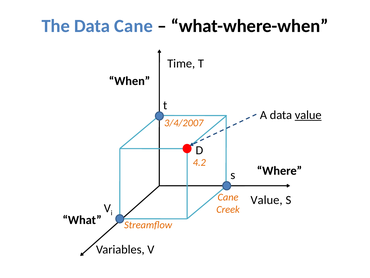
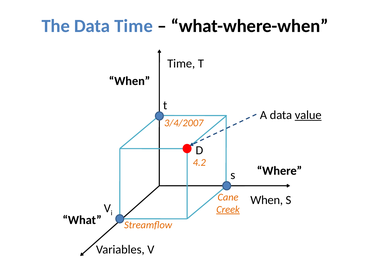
Data Cane: Cane -> Time (134, 26)
Value: Value -> When (267, 200)
Creek underline: none -> present (228, 209)
